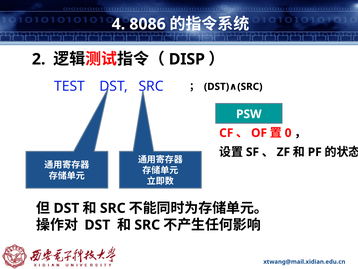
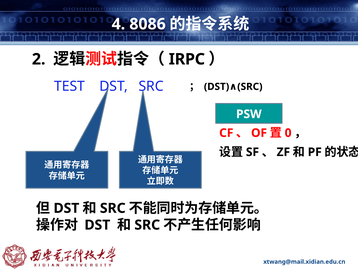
DISP: DISP -> IRPC (187, 59)
